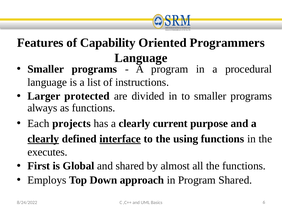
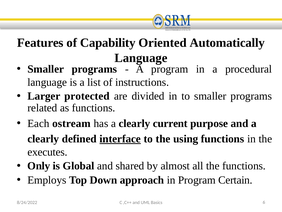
Programmers: Programmers -> Automatically (227, 43)
always: always -> related (42, 108)
projects: projects -> ostream (71, 123)
clearly underline: present -> none (43, 139)
First: First -> Only (39, 166)
Program Shared: Shared -> Certain (235, 180)
